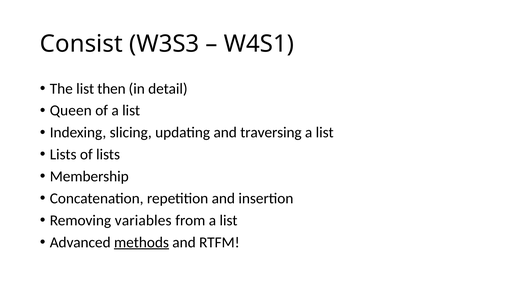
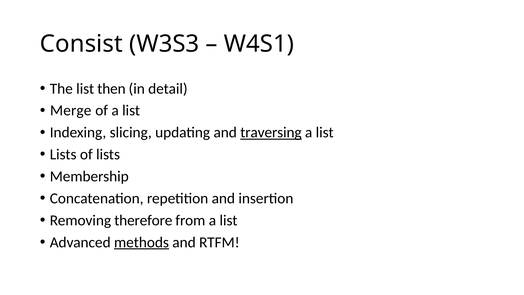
Queen: Queen -> Merge (71, 111)
traversing underline: none -> present (271, 132)
variables: variables -> therefore (143, 220)
